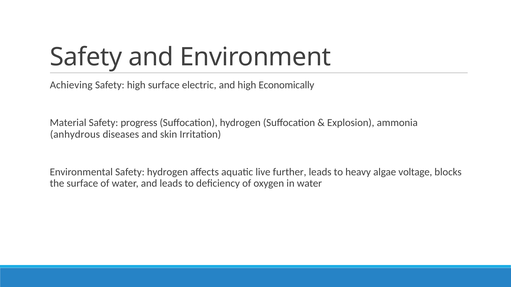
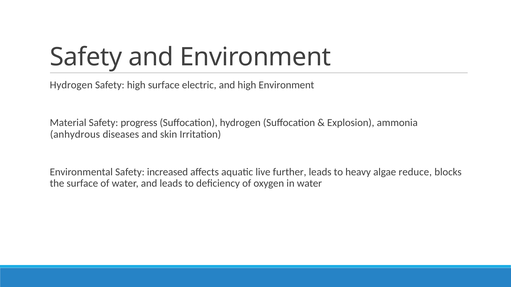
Achieving: Achieving -> Hydrogen (71, 85)
high Economically: Economically -> Environment (286, 85)
Safety hydrogen: hydrogen -> increased (167, 172)
voltage: voltage -> reduce (415, 172)
